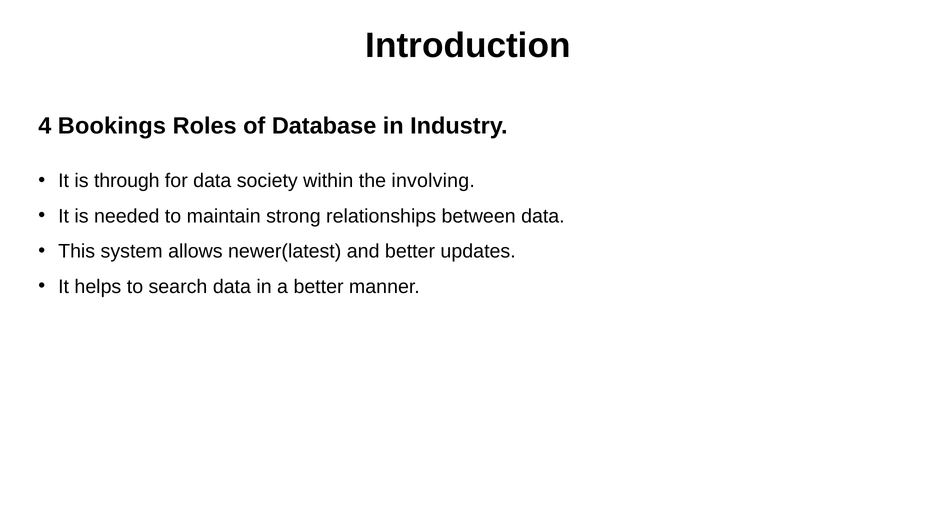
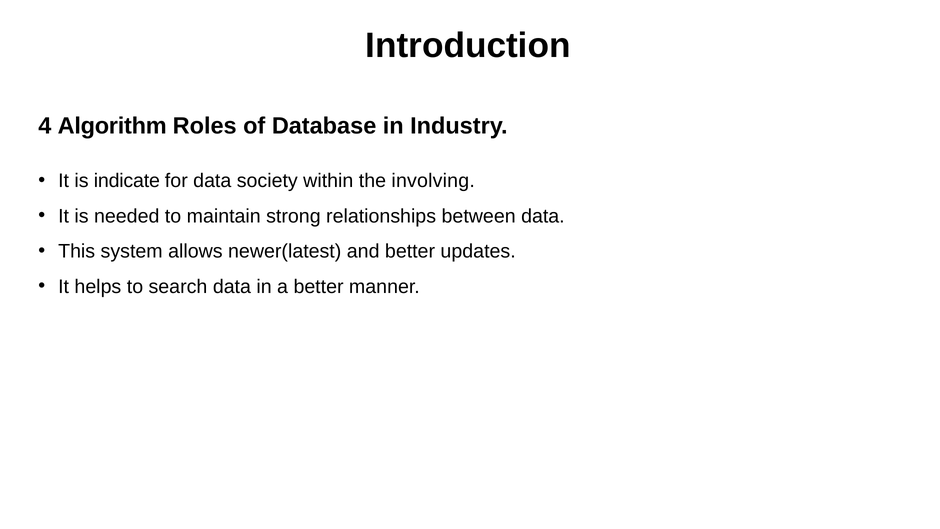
Bookings: Bookings -> Algorithm (112, 126)
through: through -> indicate (127, 181)
